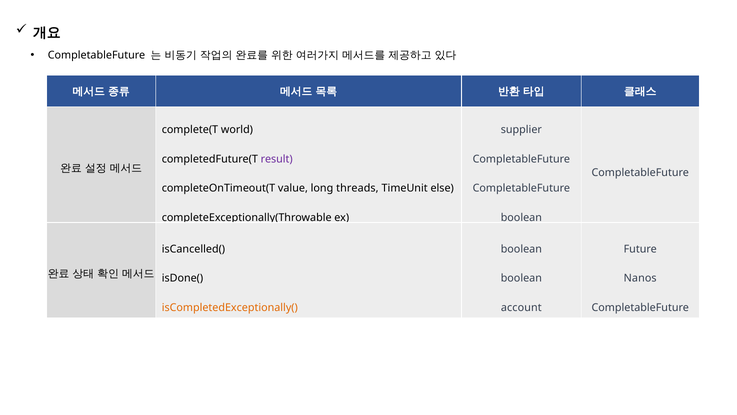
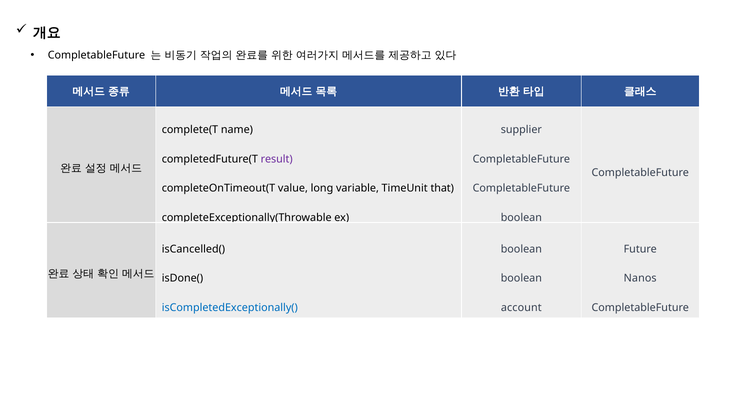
world: world -> name (237, 130)
threads: threads -> variable (357, 188)
else: else -> that (442, 188)
isCompletedExceptionally( colour: orange -> blue (230, 307)
